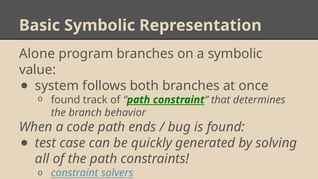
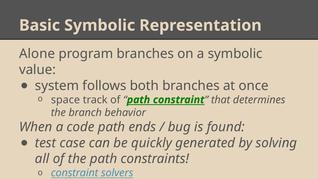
found: found -> space (65, 100)
